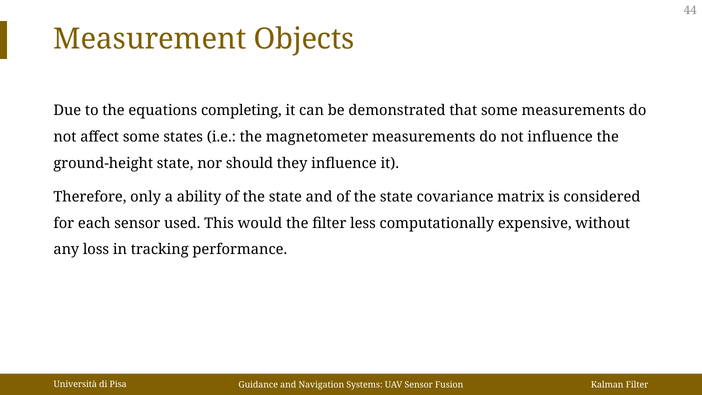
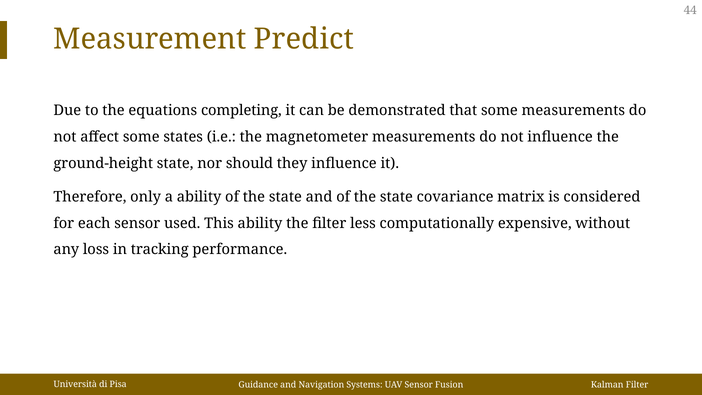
Objects: Objects -> Predict (304, 39)
This would: would -> ability (260, 223)
